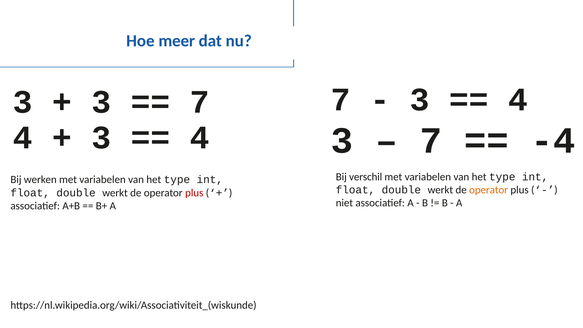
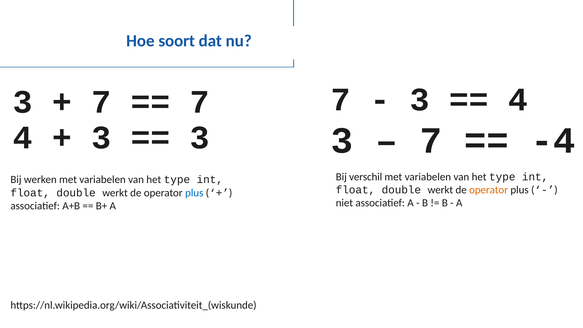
meer: meer -> soort (177, 41)
3: 3 -> 7 (101, 102)
4: 4 -> 3 (200, 138)
plus colour: red -> blue (194, 193)
